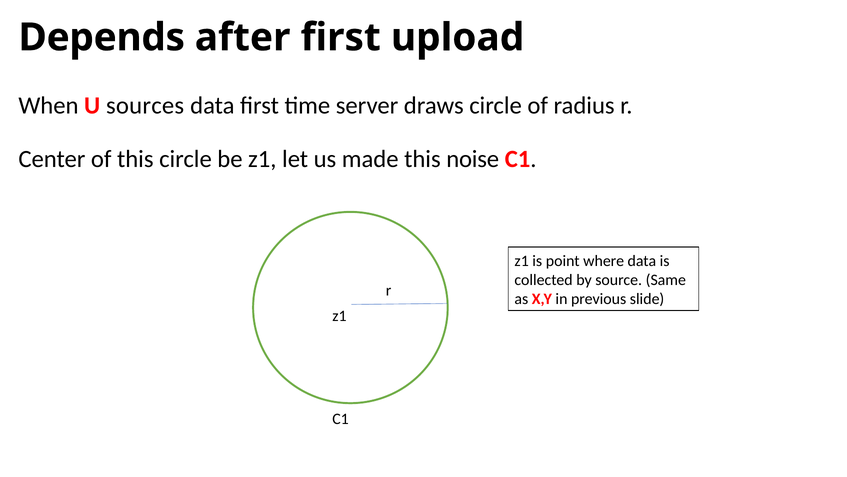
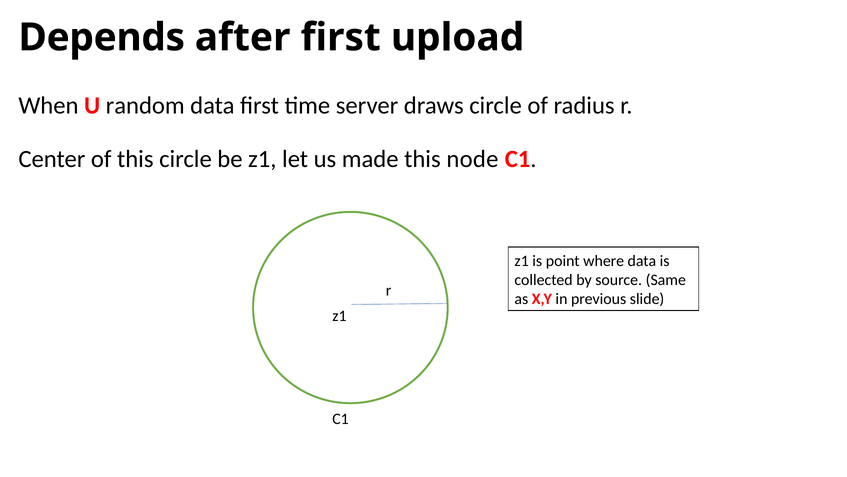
sources: sources -> random (145, 105)
noise: noise -> node (472, 159)
